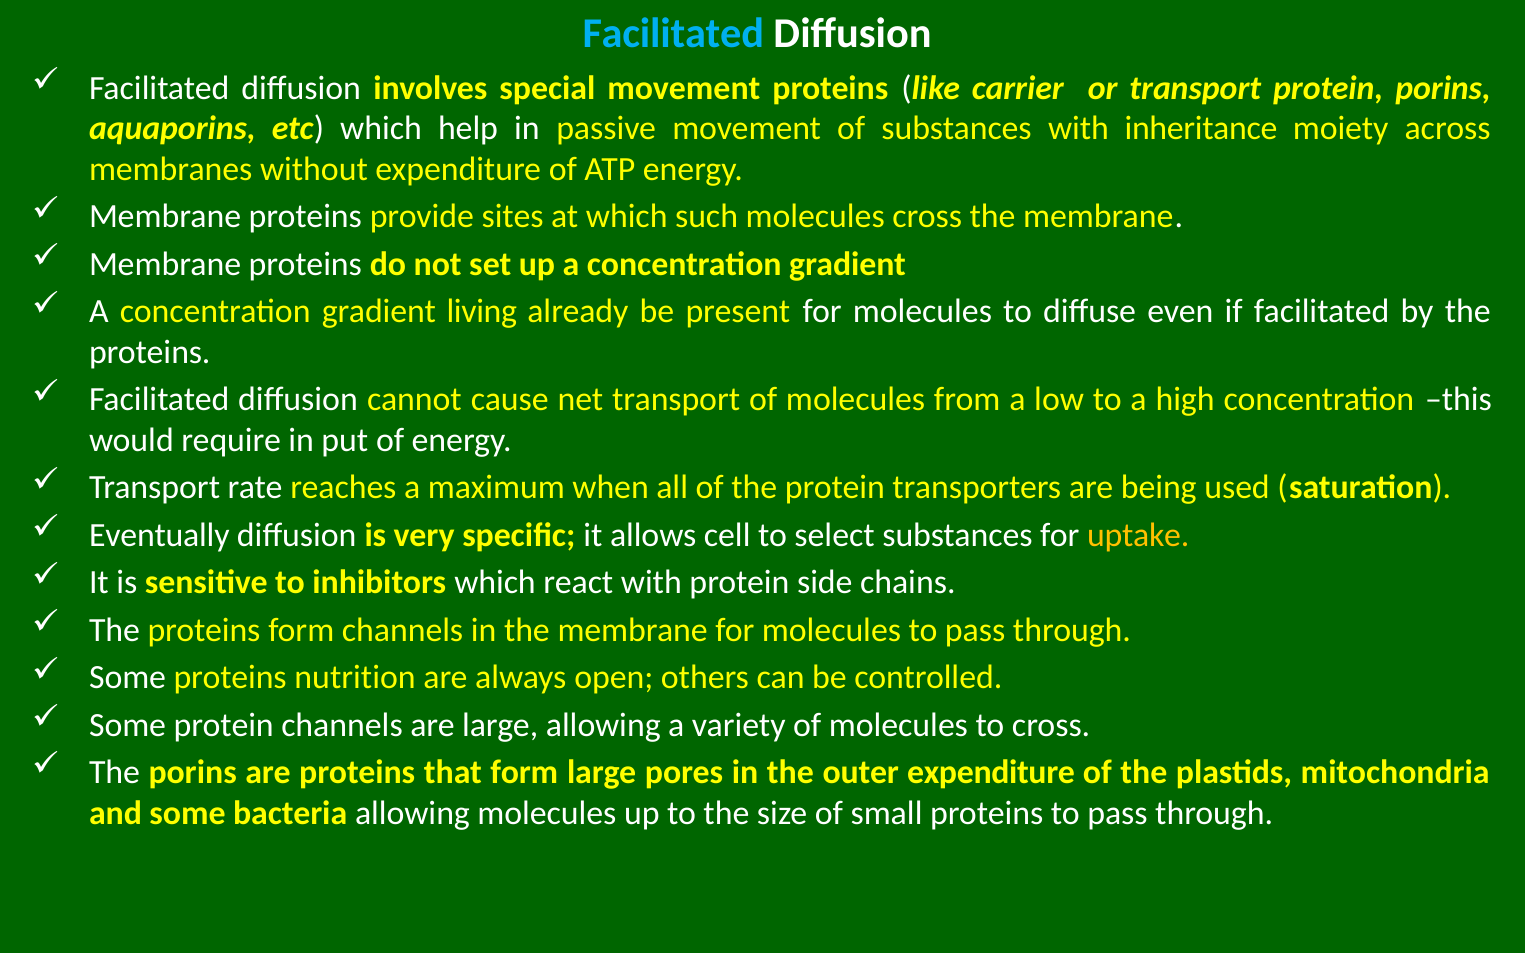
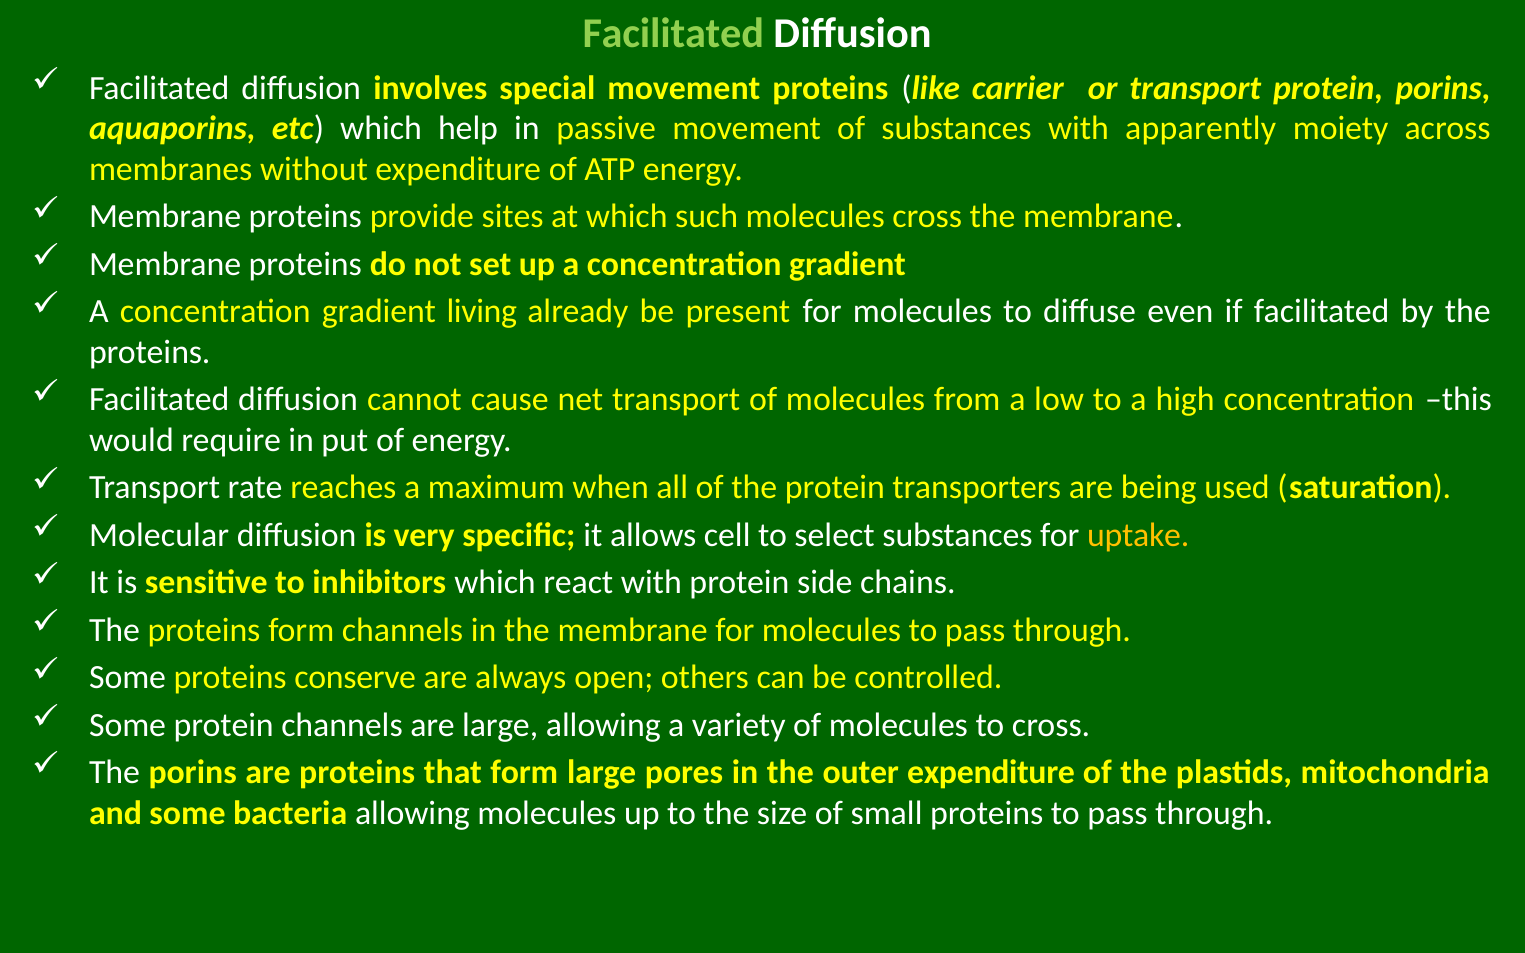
Facilitated colour: light blue -> light green (673, 33)
inheritance: inheritance -> apparently (1201, 129)
Eventually: Eventually -> Molecular (159, 535)
nutrition: nutrition -> conserve (355, 678)
